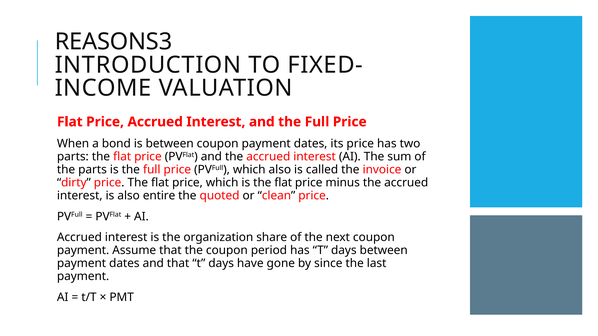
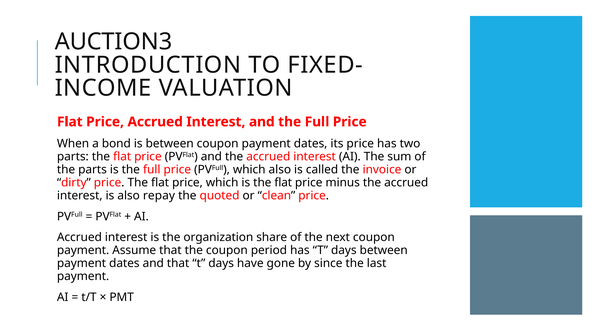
REASONS3: REASONS3 -> AUCTION3 (113, 42)
entire: entire -> repay (159, 196)
